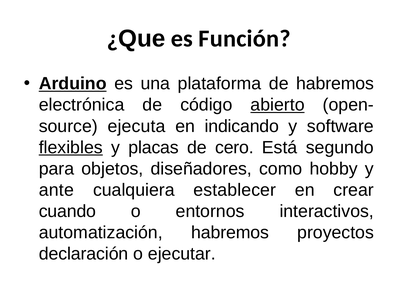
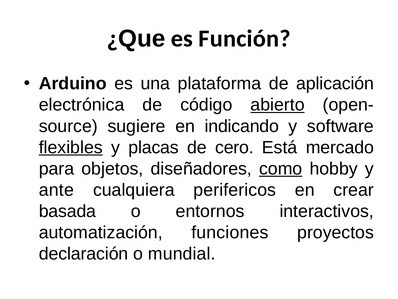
Arduino underline: present -> none (73, 83)
de habremos: habremos -> aplicación (335, 83)
ejecuta: ejecuta -> sugiere (137, 126)
segundo: segundo -> mercado (340, 147)
como underline: none -> present (281, 168)
establecer: establecer -> perifericos (235, 190)
cuando: cuando -> basada (67, 211)
automatización habremos: habremos -> funciones (230, 232)
ejecutar: ejecutar -> mundial (182, 253)
